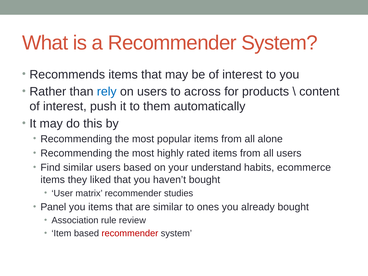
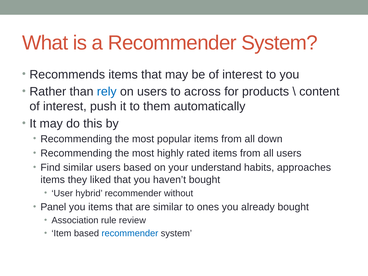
alone: alone -> down (270, 139)
ecommerce: ecommerce -> approaches (304, 168)
matrix: matrix -> hybrid (89, 193)
studies: studies -> without (179, 193)
recommender colour: red -> blue (130, 233)
